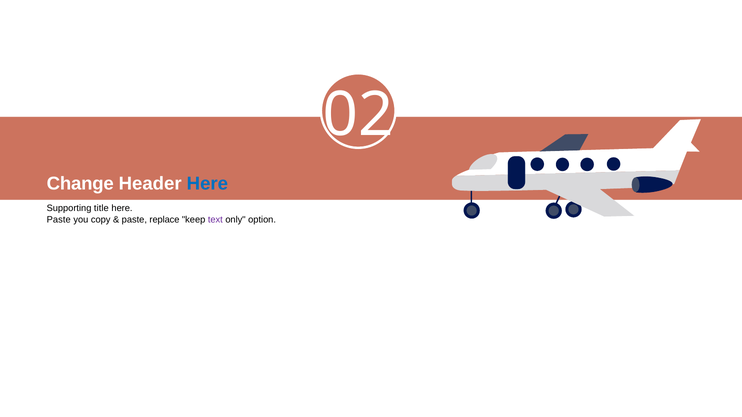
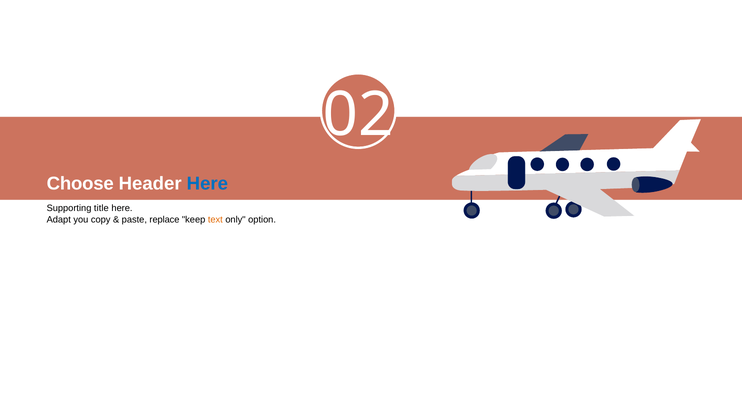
Change: Change -> Choose (80, 184)
Paste: Paste -> Adapt (59, 220)
text colour: purple -> orange (215, 220)
